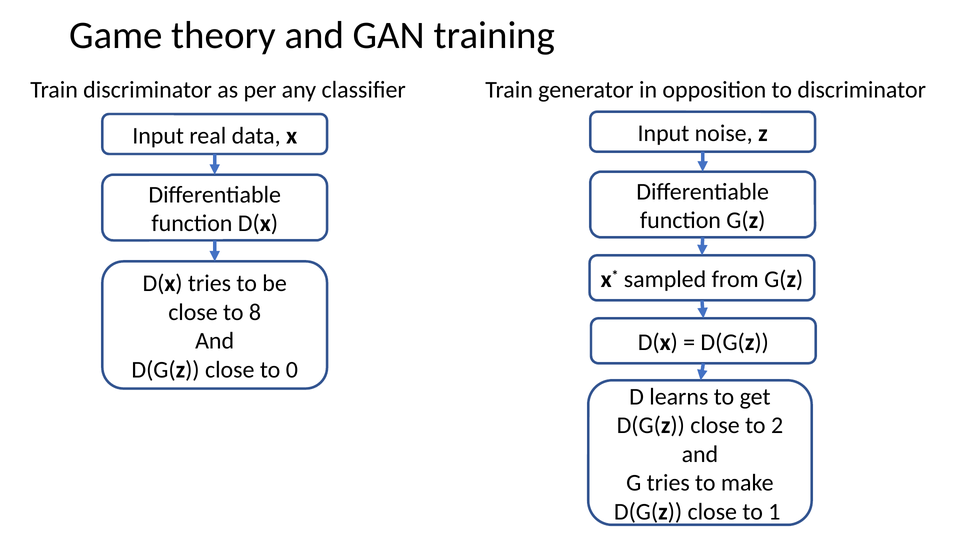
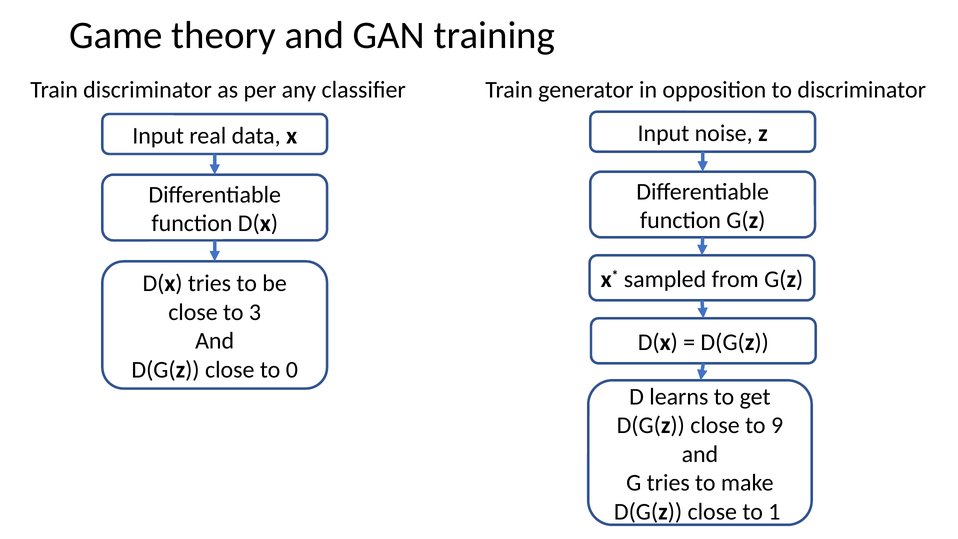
8: 8 -> 3 (255, 312)
2: 2 -> 9 (777, 425)
